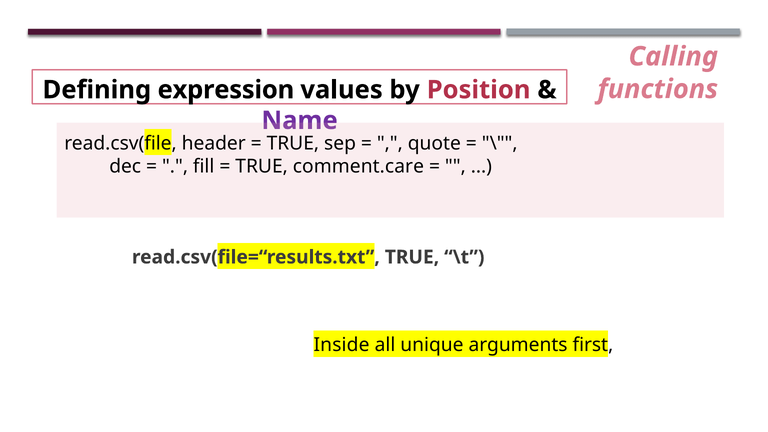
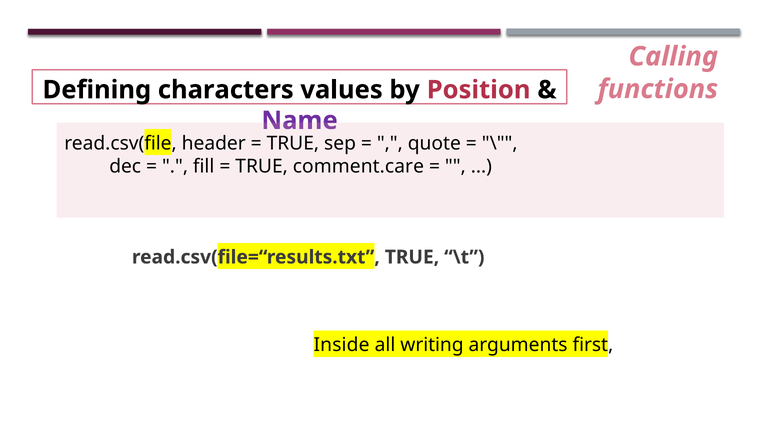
expression: expression -> characters (226, 90)
unique: unique -> writing (432, 345)
